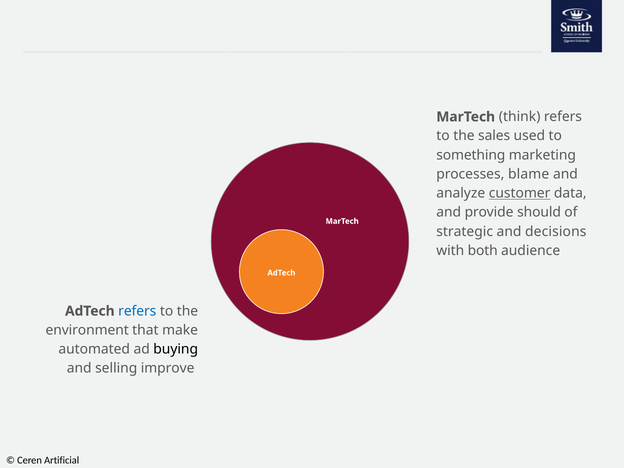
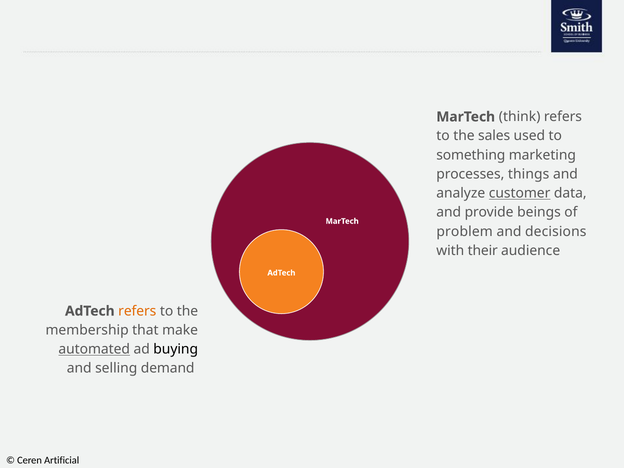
blame: blame -> things (529, 174)
should: should -> beings (539, 212)
strategic: strategic -> problem (465, 231)
both: both -> their (483, 251)
refers colour: blue -> orange (137, 311)
environment: environment -> membership (87, 330)
automated underline: none -> present (94, 349)
improve: improve -> demand (168, 368)
